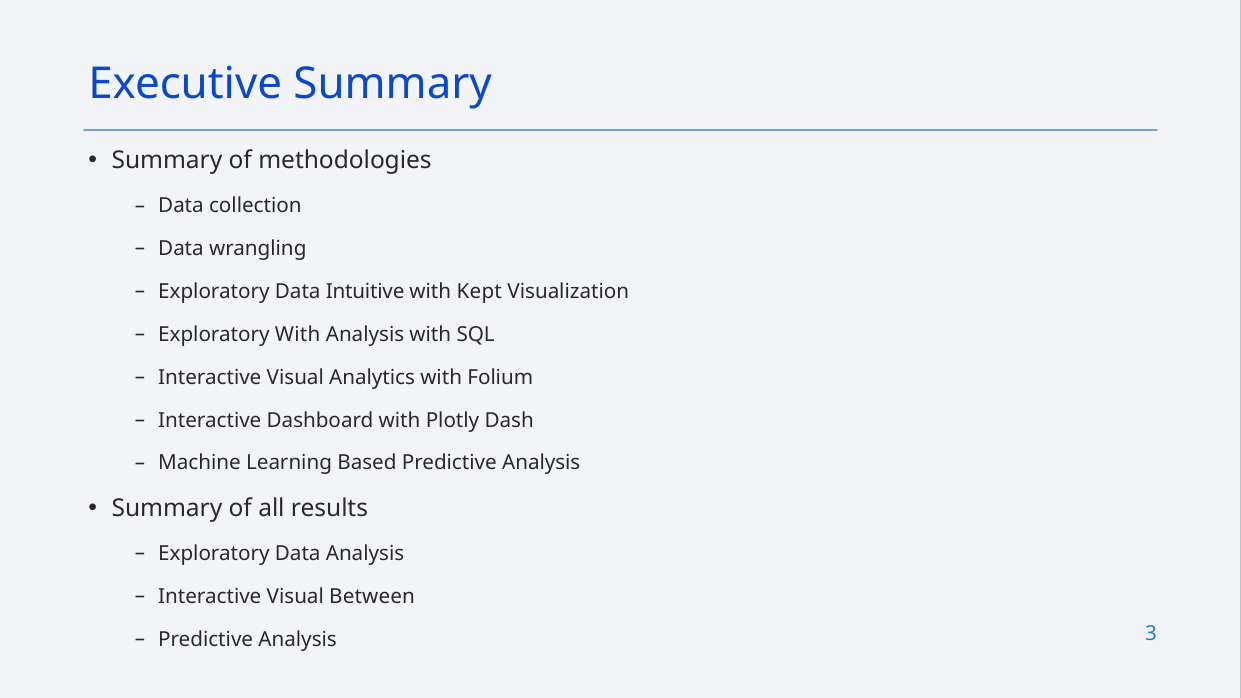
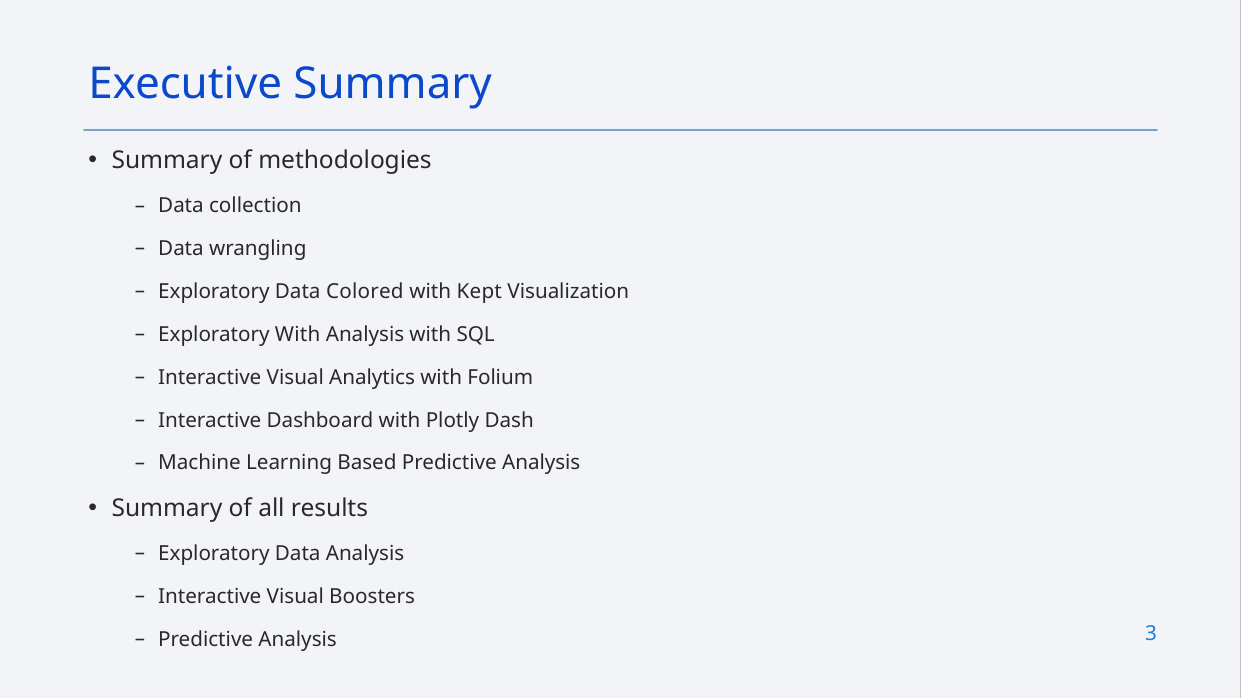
Intuitive: Intuitive -> Colored (365, 291)
Between: Between -> Boosters (372, 597)
